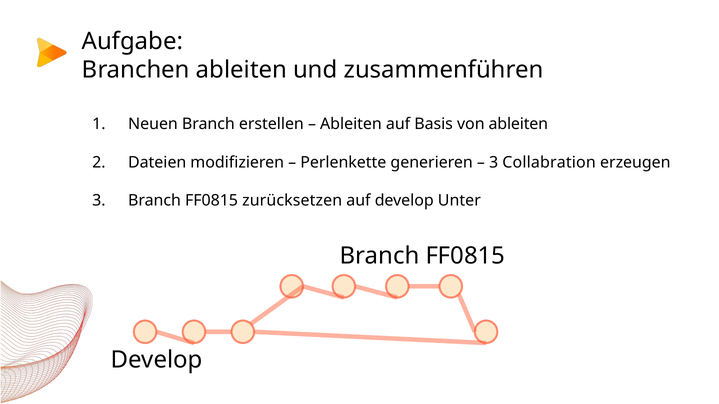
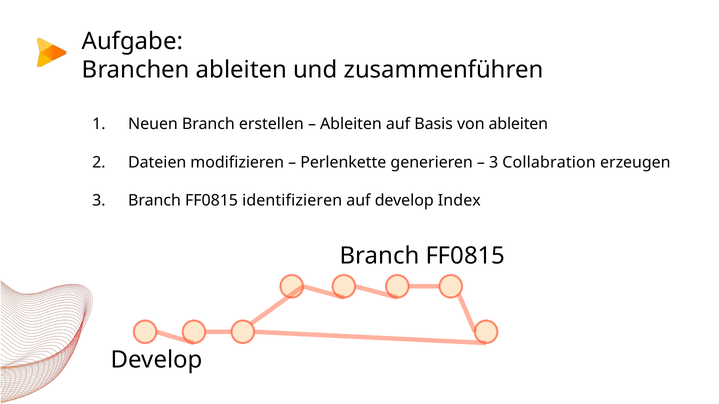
zurücksetzen: zurücksetzen -> identifizieren (292, 201)
Unter: Unter -> Index (459, 201)
